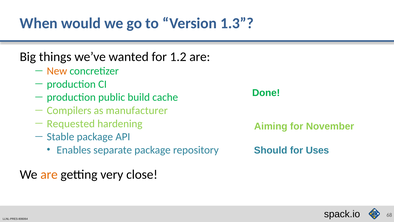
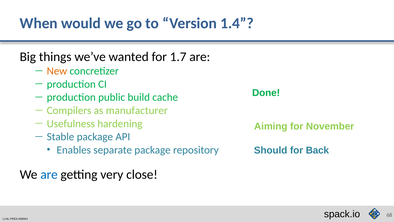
1.3: 1.3 -> 1.4 (237, 23)
1.2: 1.2 -> 1.7 (178, 57)
Requested: Requested -> Usefulness (71, 123)
Uses: Uses -> Back (317, 150)
are colour: orange -> blue (49, 174)
